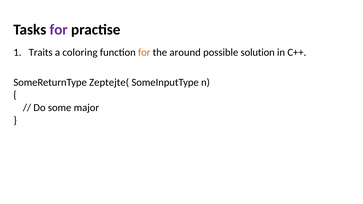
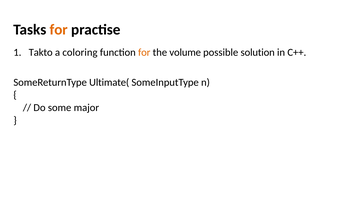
for colour: purple -> orange (59, 30)
Traits: Traits -> Takto (41, 52)
around: around -> volume (185, 52)
Zeptejte(: Zeptejte( -> Ultimate( (109, 82)
